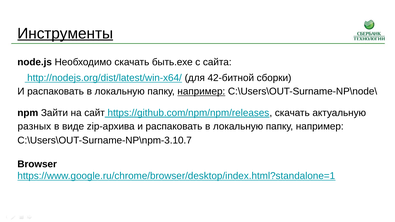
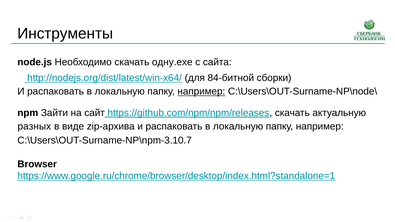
Инструменты underline: present -> none (65, 33)
быть.exe: быть.exe -> одну.exe (172, 62)
42-битной: 42-битной -> 84-битной (231, 78)
